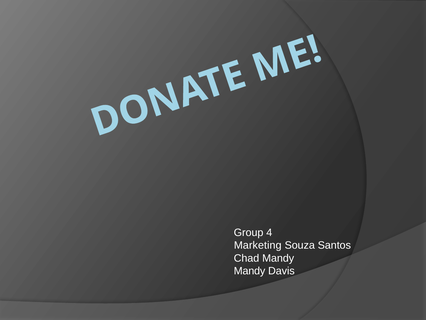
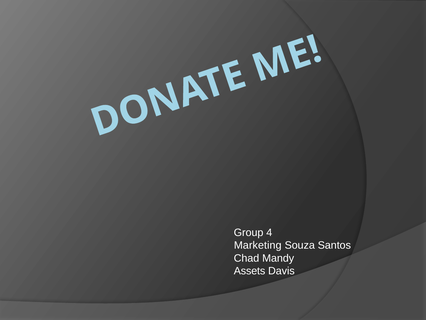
Mandy: Mandy -> Assets (250, 271)
